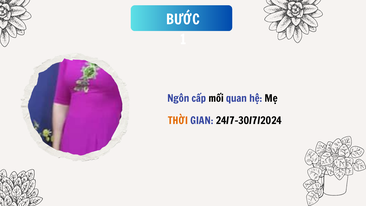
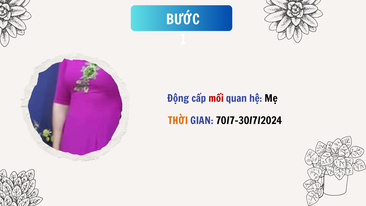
Ngôn: Ngôn -> Động (178, 98)
mối colour: black -> red (216, 98)
24/7-30/7/2024: 24/7-30/7/2024 -> 70/7-30/7/2024 (249, 121)
